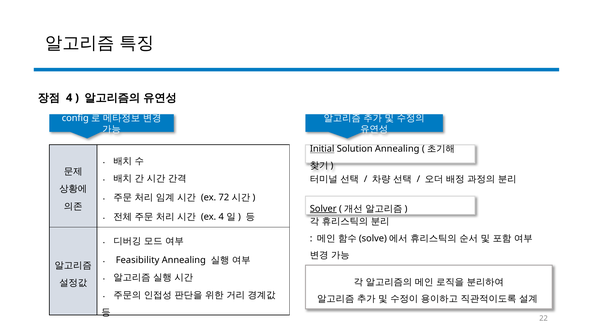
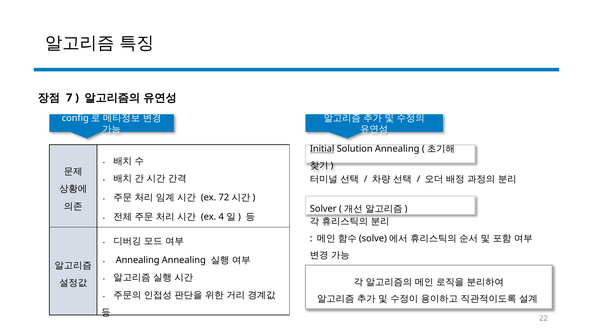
4: 4 -> 7 (69, 98)
Solver underline: present -> none (323, 208)
Feasibility: Feasibility -> Annealing (138, 260)
